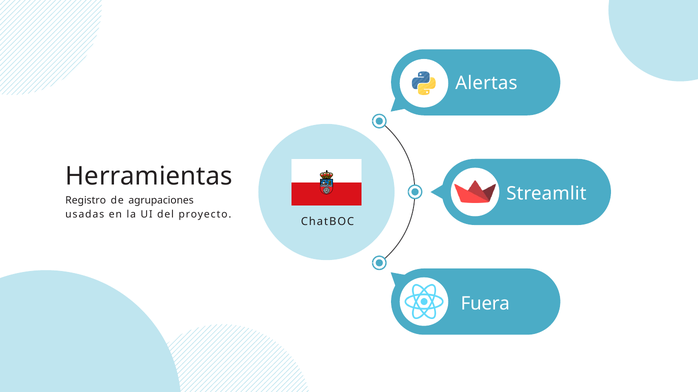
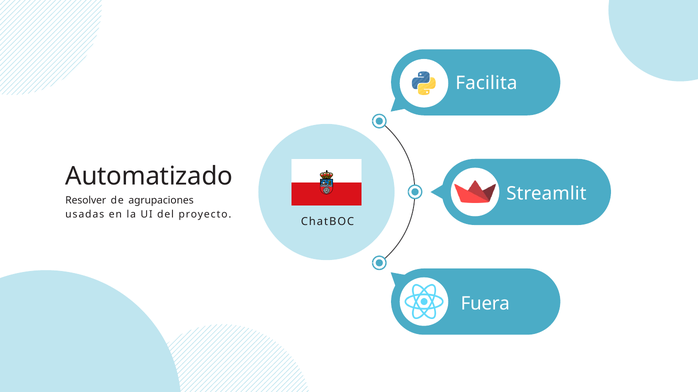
Alertas: Alertas -> Facilita (486, 83)
Herramientas: Herramientas -> Automatizado (149, 177)
Registro: Registro -> Resolver (86, 201)
